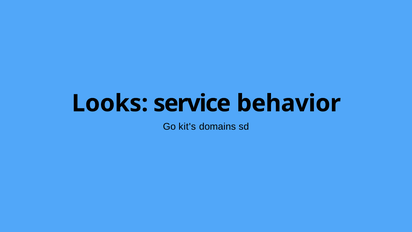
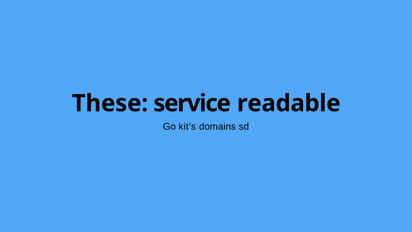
Looks: Looks -> These (110, 103)
behavior: behavior -> readable (289, 103)
